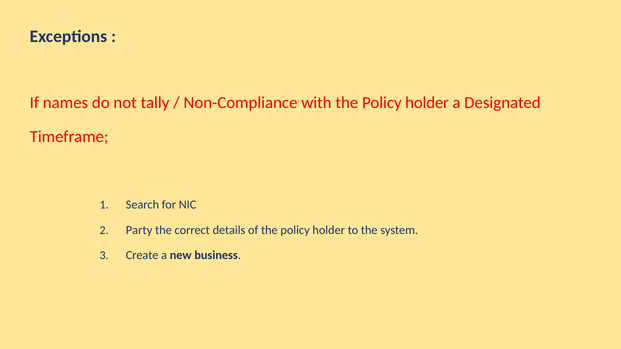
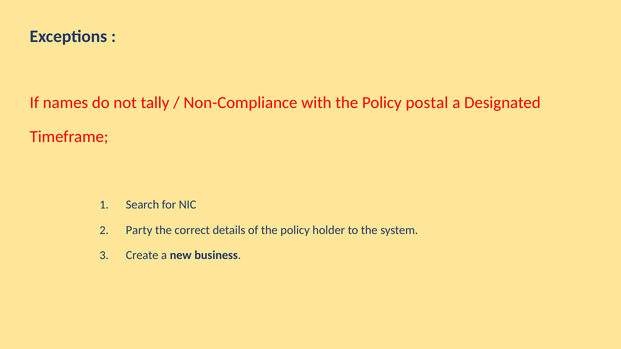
with the Policy holder: holder -> postal (427, 103)
